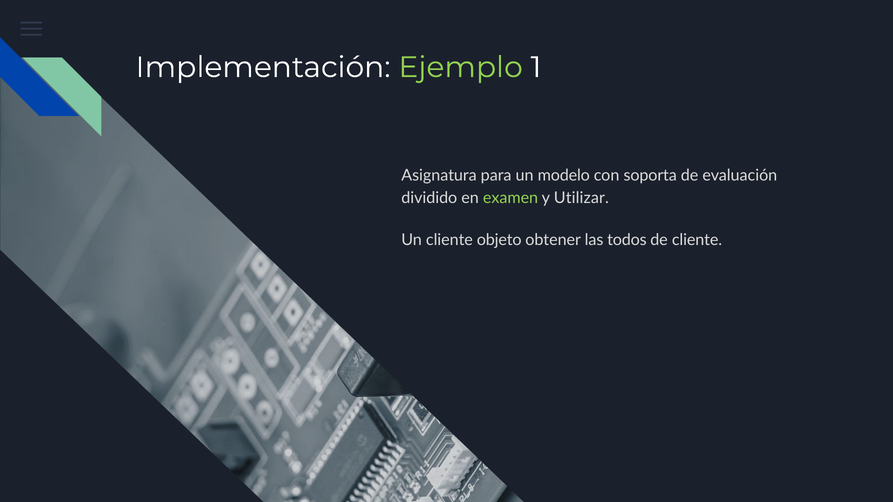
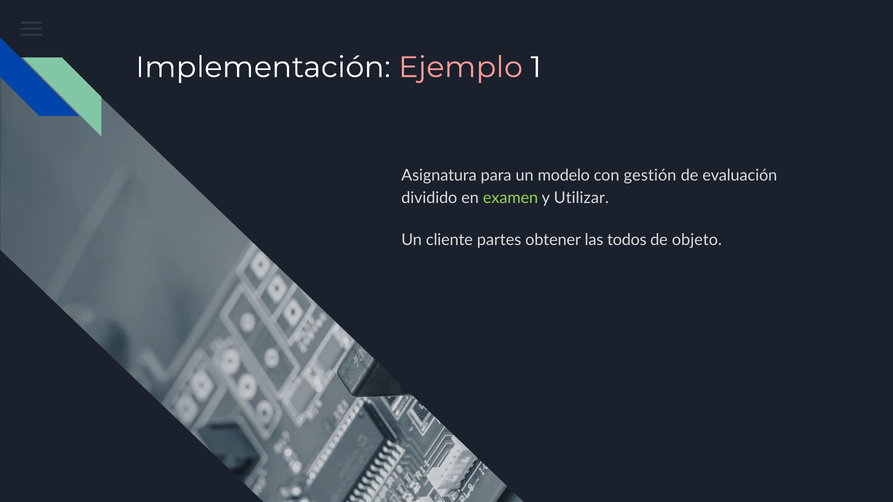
Ejemplo colour: light green -> pink (461, 67)
soporta: soporta -> gestión (650, 176)
objeto: objeto -> partes (499, 240)
de cliente: cliente -> objeto (697, 240)
